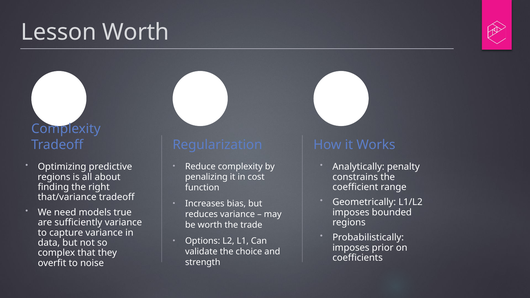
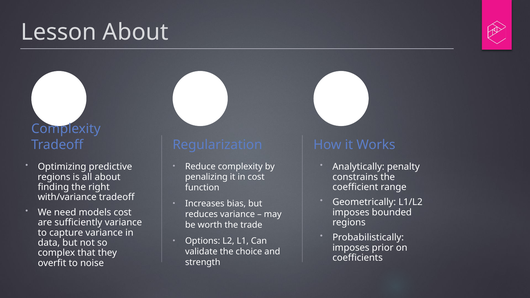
Lesson Worth: Worth -> About (136, 32)
that/variance: that/variance -> with/variance (67, 197)
models true: true -> cost (123, 212)
